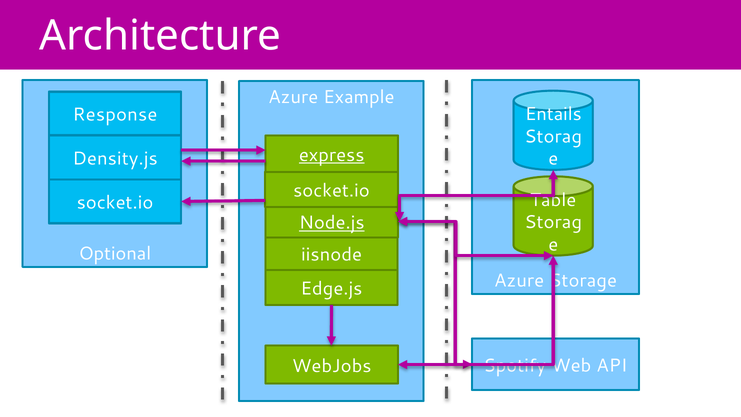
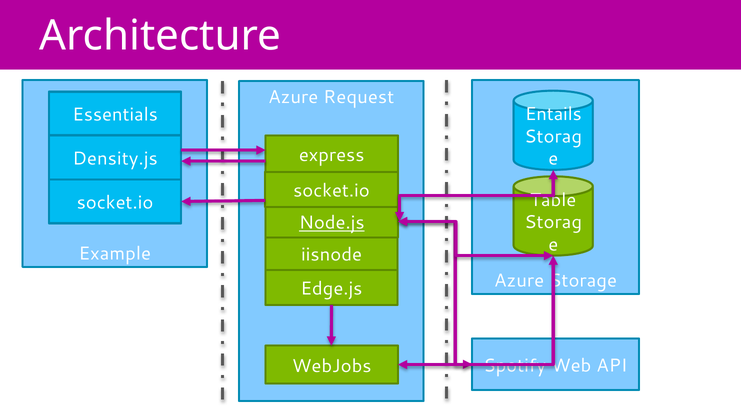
Example: Example -> Request (359, 97)
Response: Response -> Essentials (115, 115)
express underline: present -> none (332, 155)
Optional: Optional -> Example (115, 253)
